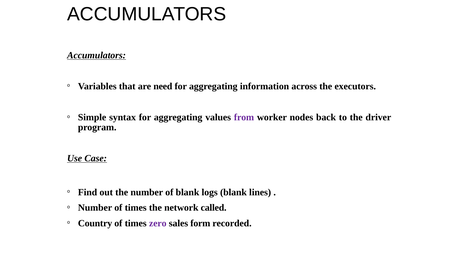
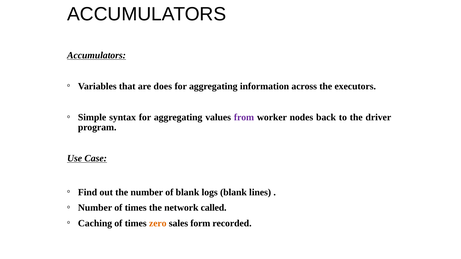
need: need -> does (163, 86)
Country: Country -> Caching (95, 224)
zero colour: purple -> orange (158, 224)
